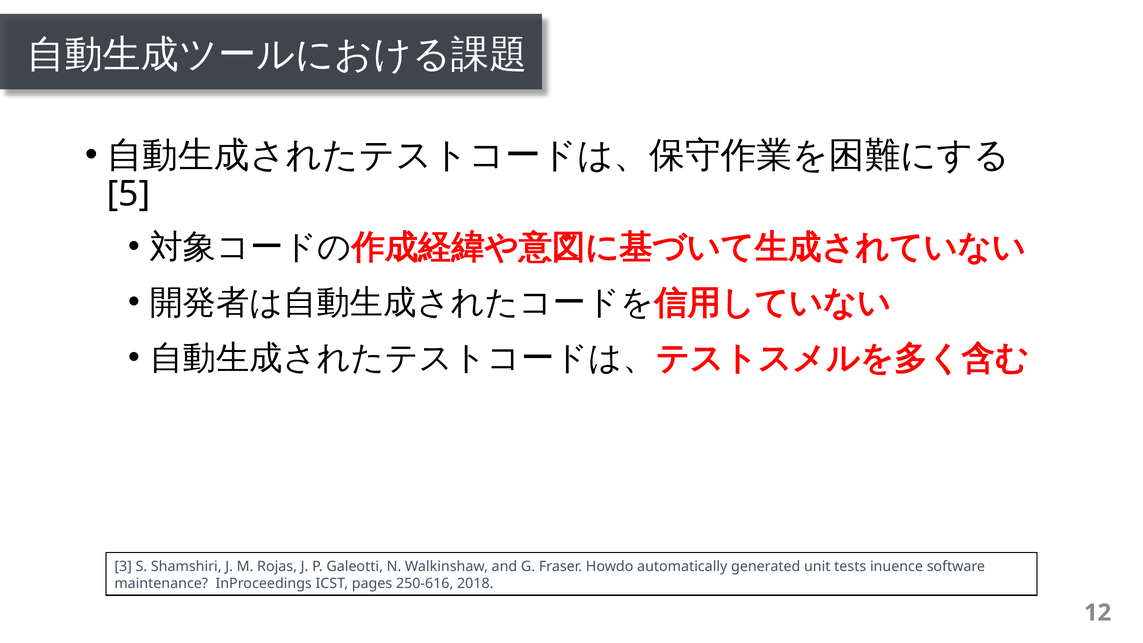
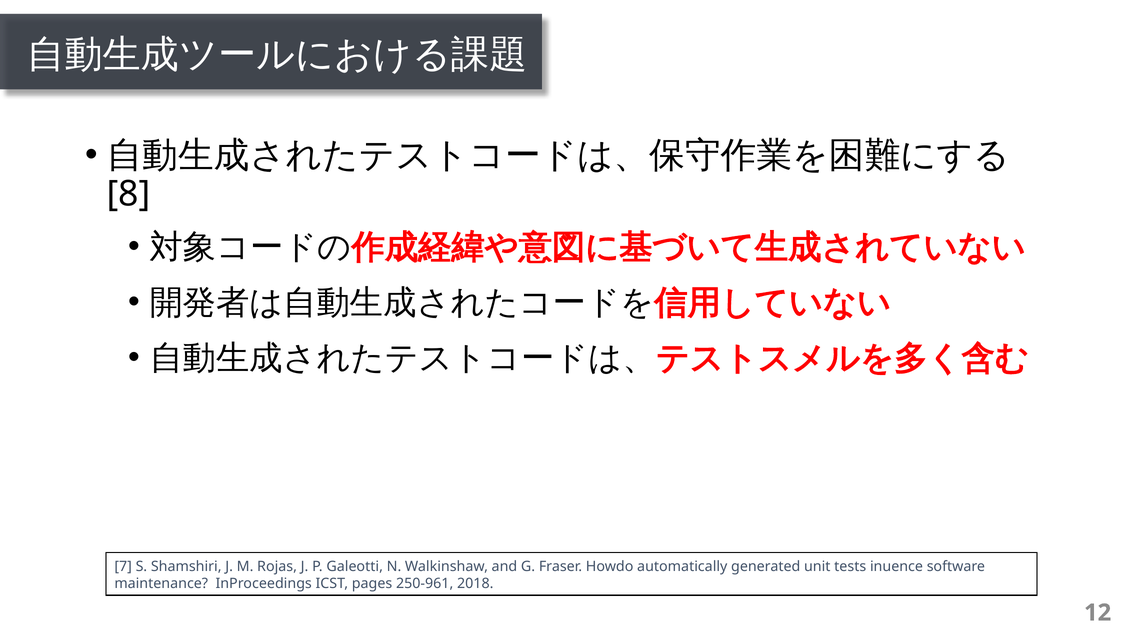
5: 5 -> 8 (129, 194)
3: 3 -> 7 (123, 566)
250-616: 250-616 -> 250-961 (425, 584)
